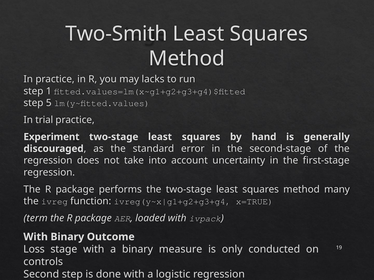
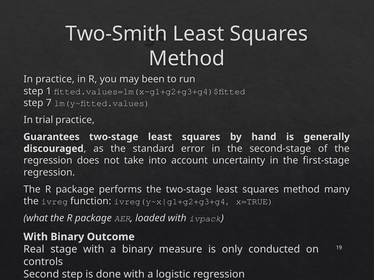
lacks: lacks -> been (153, 79)
5: 5 -> 7 (49, 103)
Experiment: Experiment -> Guarantees (51, 137)
term: term -> what (36, 219)
Loss: Loss -> Real (34, 250)
